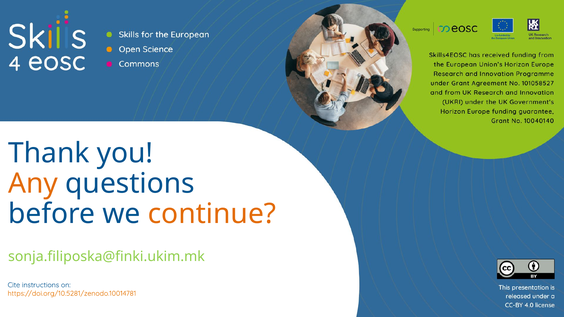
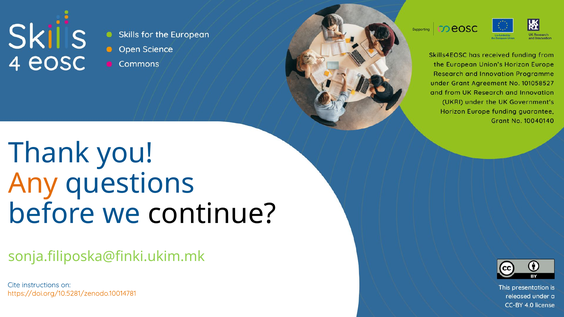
continue colour: orange -> black (212, 214)
